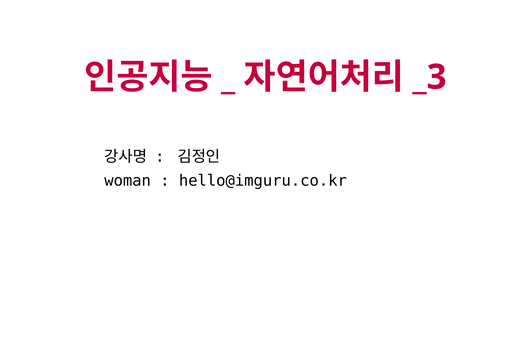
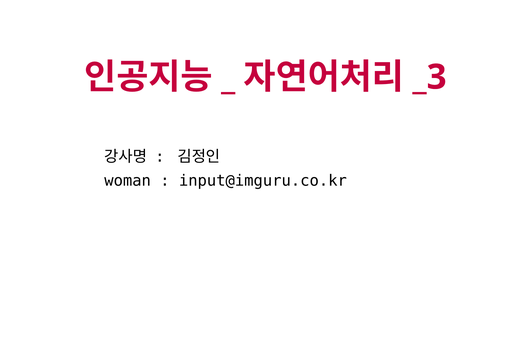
hello@imguru.co.kr: hello@imguru.co.kr -> input@imguru.co.kr (263, 181)
